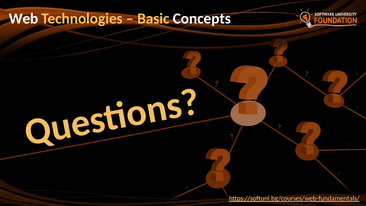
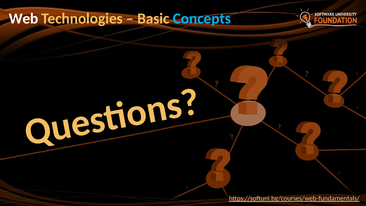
Concepts colour: white -> light blue (202, 19)
